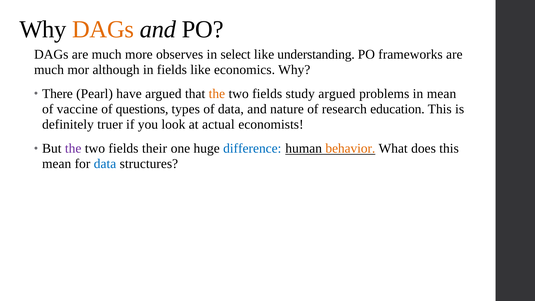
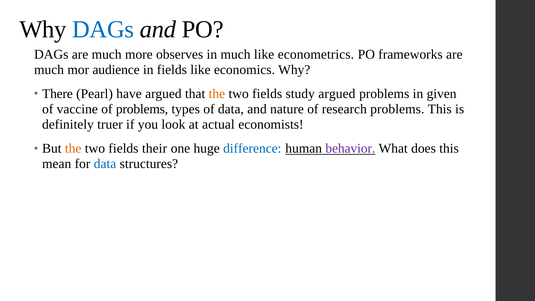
DAGs colour: orange -> blue (103, 29)
in select: select -> much (236, 54)
understanding: understanding -> econometrics (316, 54)
although: although -> audience (116, 70)
in mean: mean -> given (442, 94)
of questions: questions -> problems (142, 109)
research education: education -> problems (397, 109)
the colour: purple -> orange (73, 149)
behavior colour: orange -> purple (350, 149)
